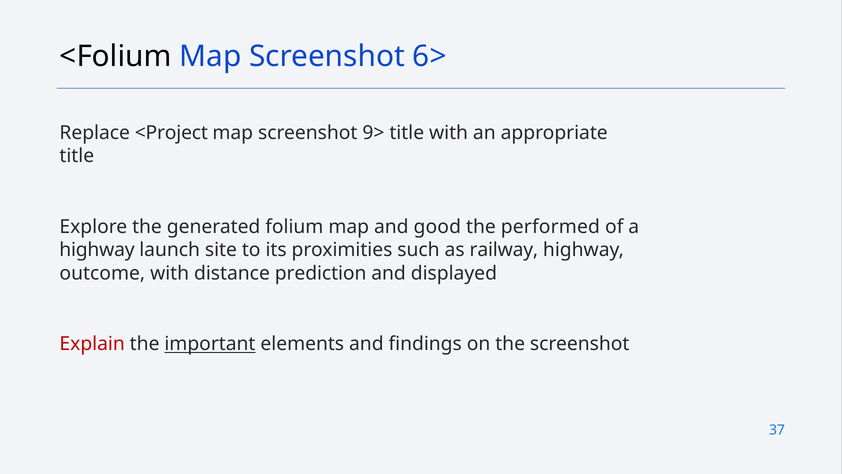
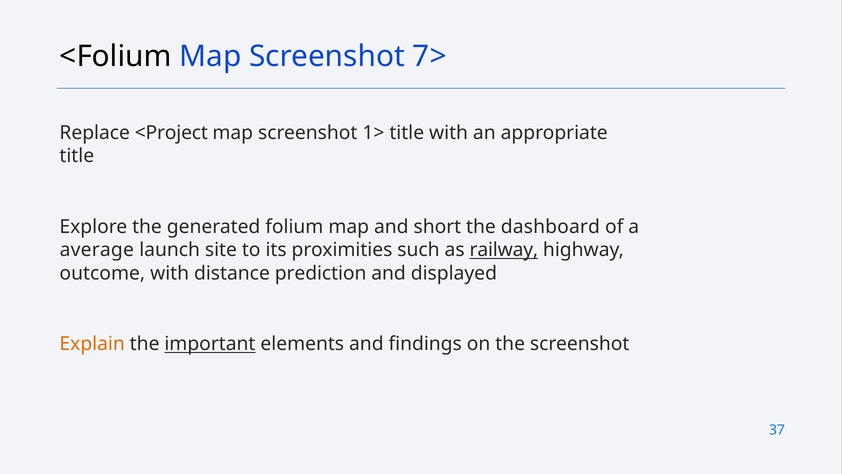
6>: 6> -> 7> (430, 56)
9>: 9> -> 1> (373, 133)
good: good -> short (437, 227)
performed: performed -> dashboard (550, 227)
highway: highway -> average (97, 250)
railway underline: none -> present (504, 250)
Explain colour: red -> orange (92, 344)
